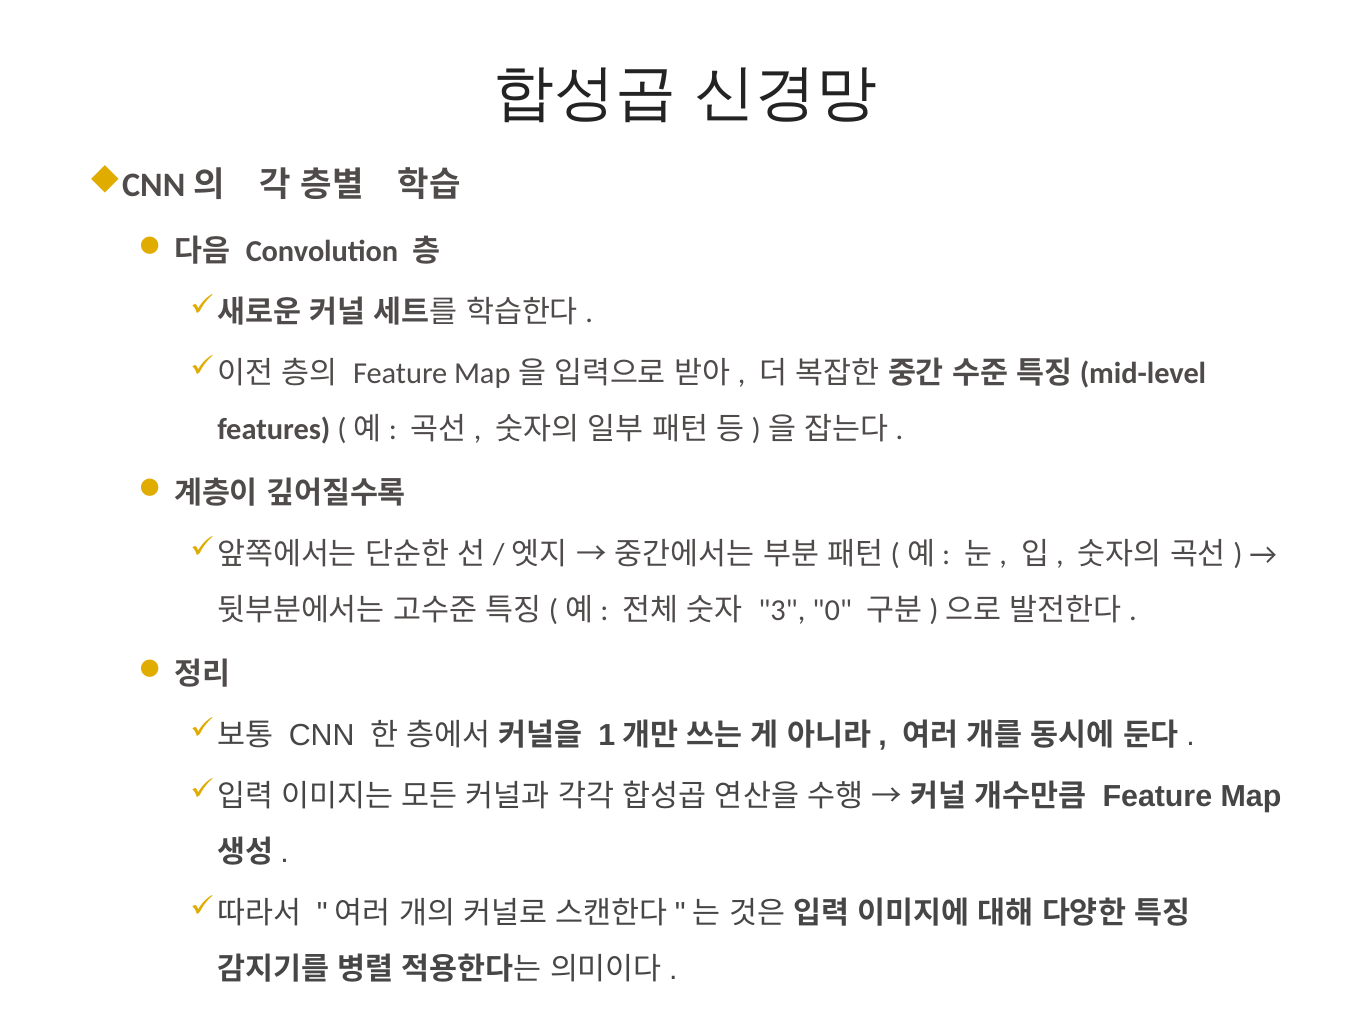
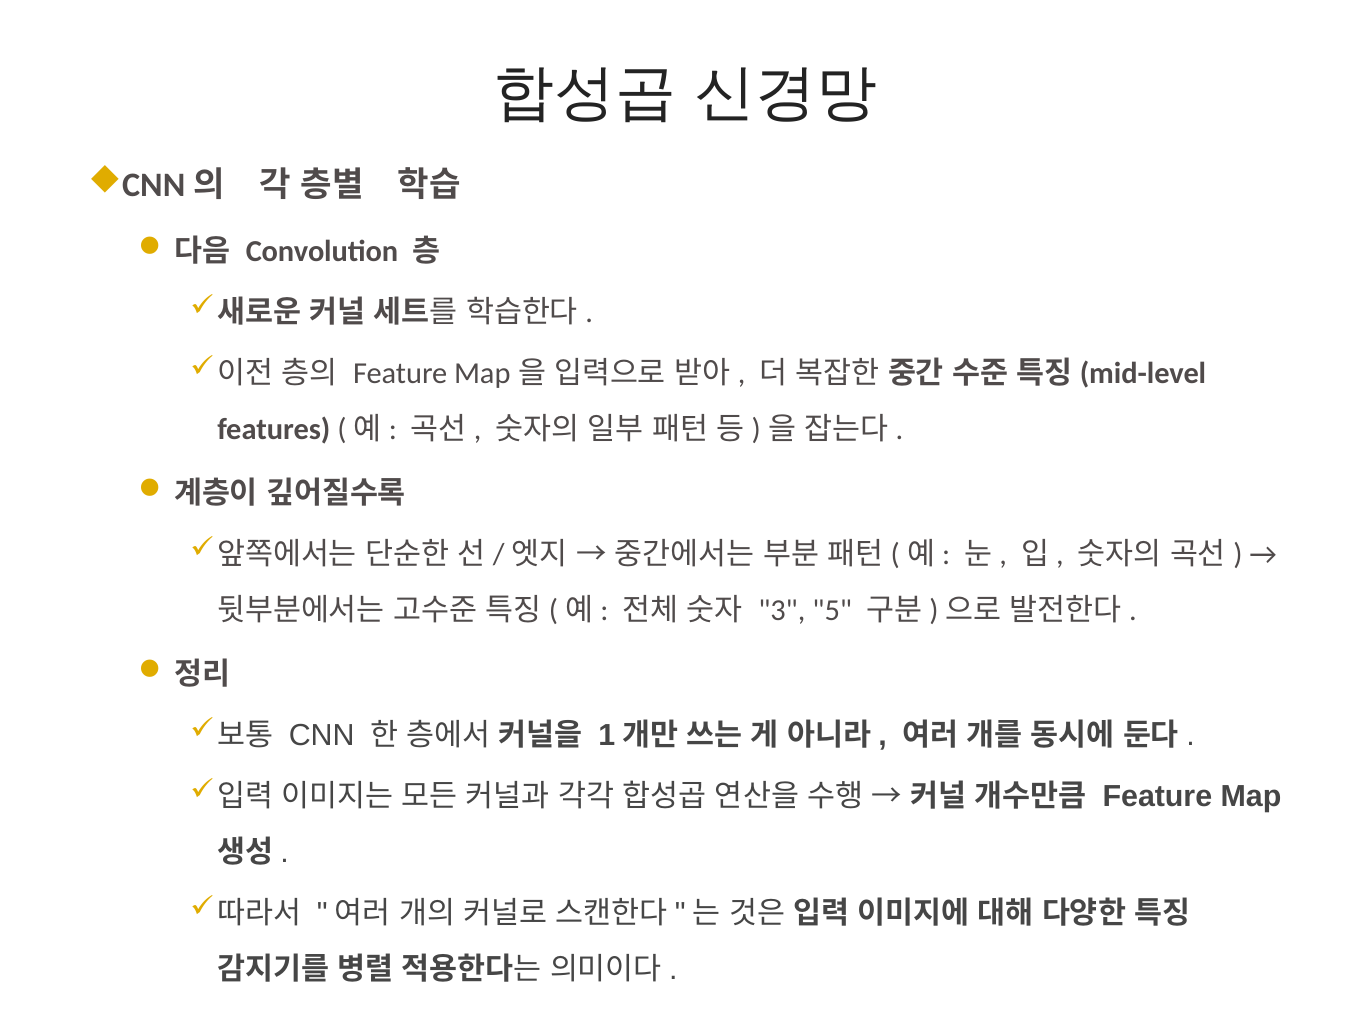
0: 0 -> 5 (832, 611)
